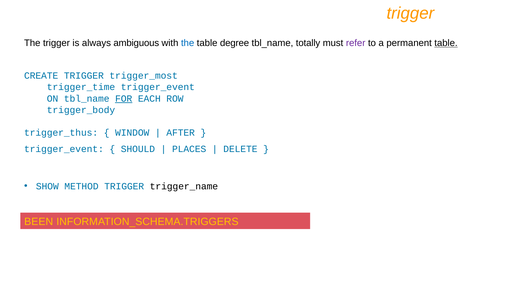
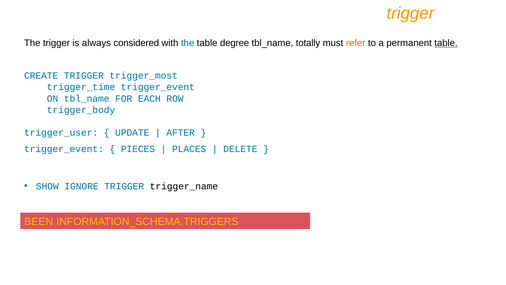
ambiguous: ambiguous -> considered (136, 43)
refer colour: purple -> orange (356, 43)
FOR underline: present -> none (124, 98)
trigger_thus: trigger_thus -> trigger_user (61, 133)
WINDOW: WINDOW -> UPDATE (132, 133)
SHOULD: SHOULD -> PIECES (138, 149)
METHOD: METHOD -> IGNORE (81, 186)
